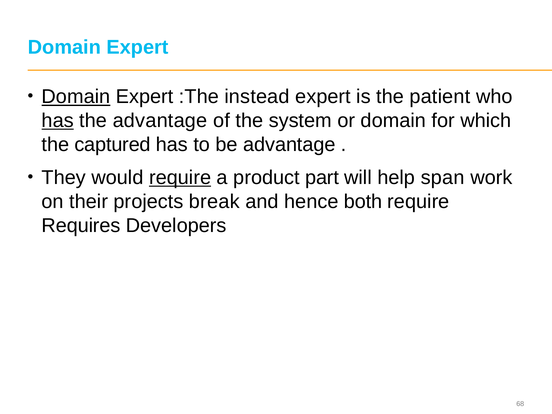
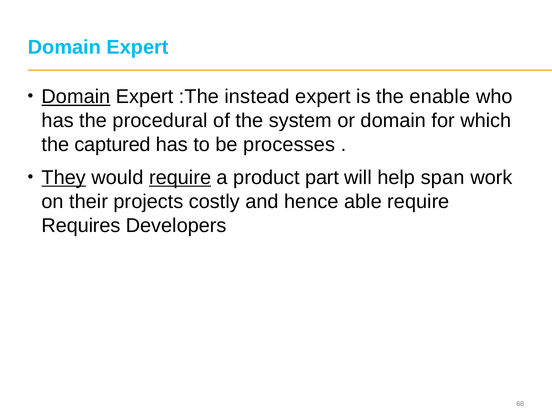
patient: patient -> enable (440, 97)
has underline: present -> none (58, 121)
the advantage: advantage -> procedural (160, 121)
be advantage: advantage -> processes (289, 145)
They underline: none -> present (64, 178)
break: break -> costly (214, 202)
both: both -> able (363, 202)
